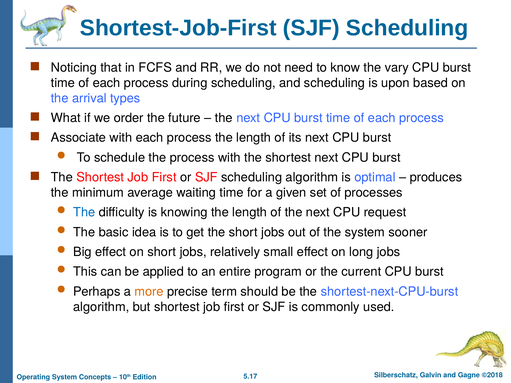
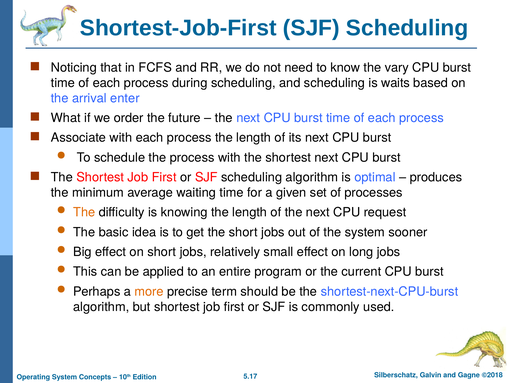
upon: upon -> waits (396, 83)
types: types -> enter (125, 98)
The colour: blue -> orange (84, 213)
